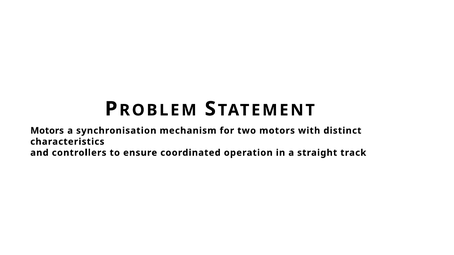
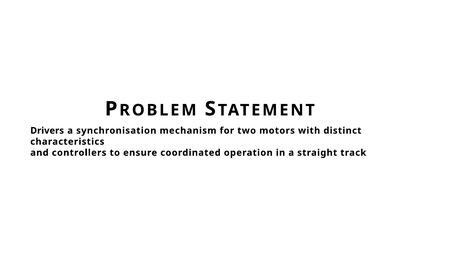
Motors: Motors -> Drivers (47, 131)
